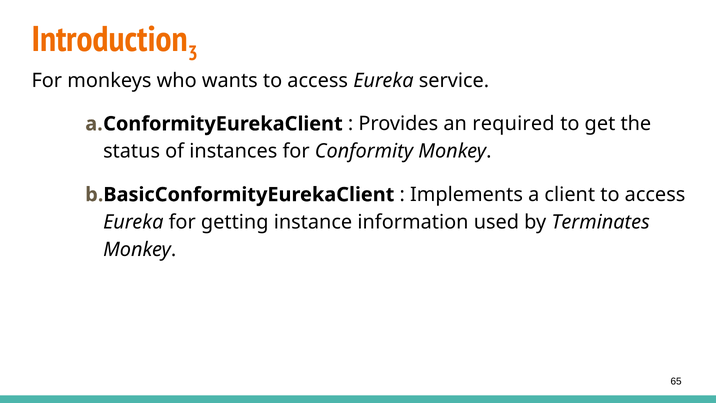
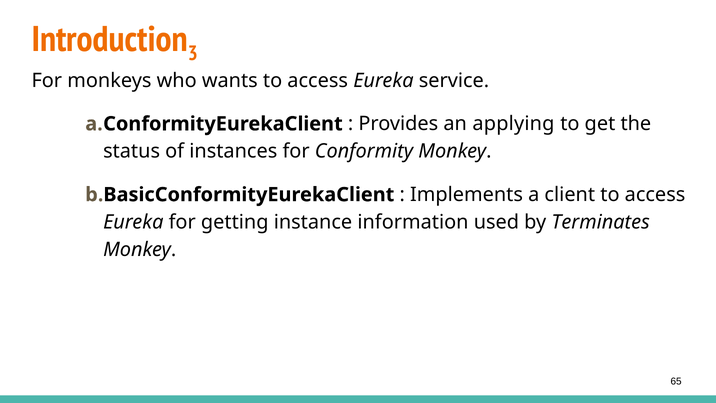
required: required -> applying (513, 124)
